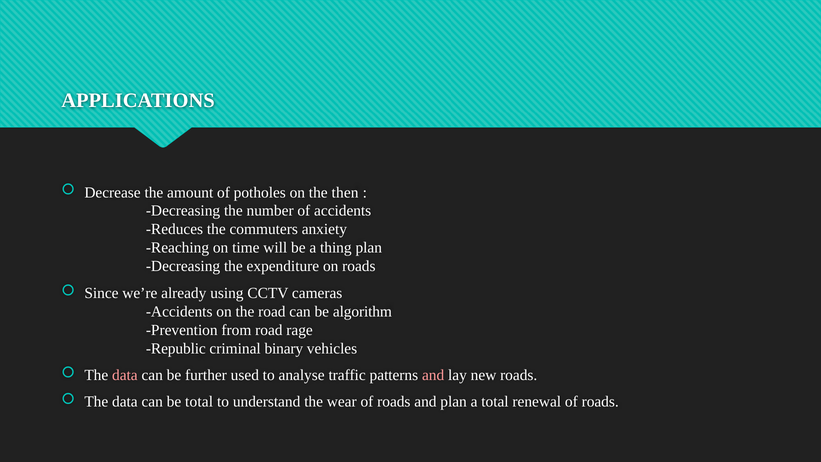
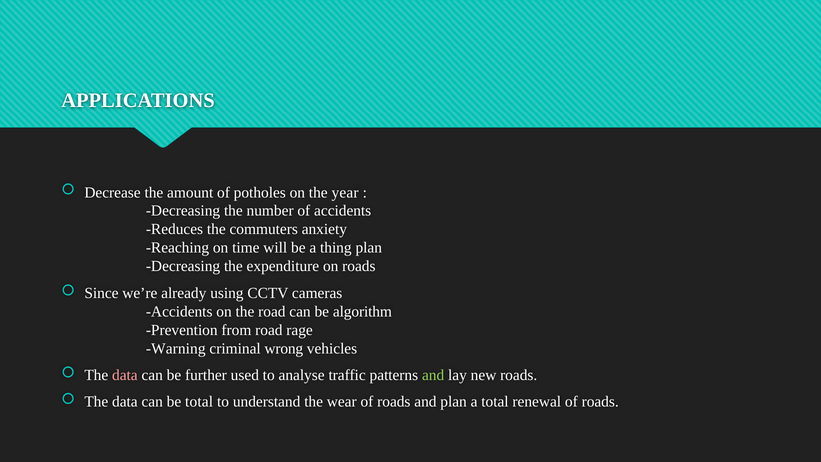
then: then -> year (345, 192)
Republic: Republic -> Warning (176, 348)
binary: binary -> wrong (284, 348)
and colour: pink -> light green (433, 375)
